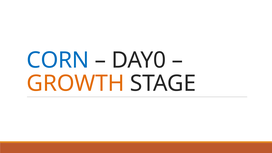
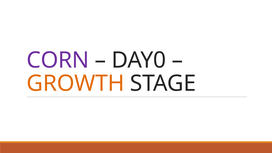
CORN colour: blue -> purple (58, 60)
